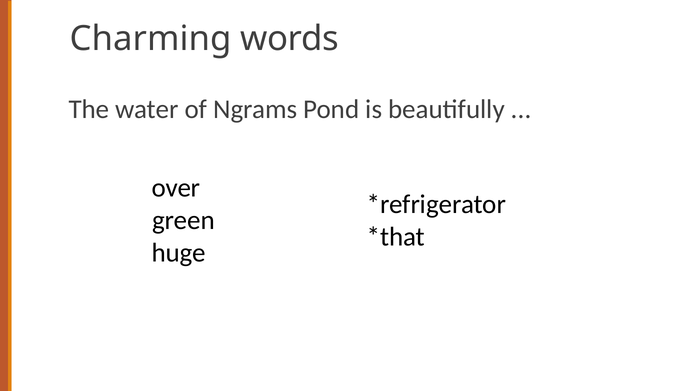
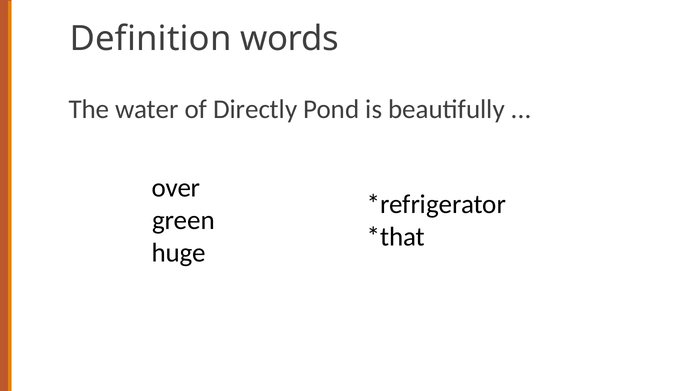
Charming: Charming -> Definition (151, 39)
Ngrams: Ngrams -> Directly (255, 109)
